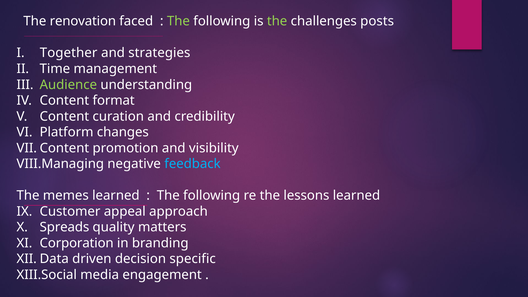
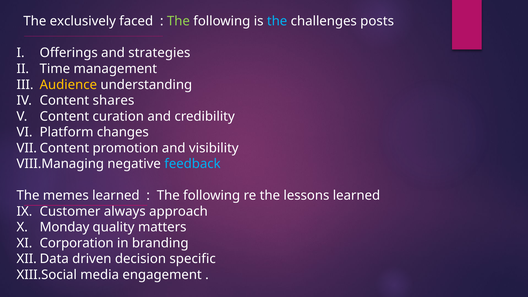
renovation: renovation -> exclusively (83, 21)
the colour: light green -> light blue (277, 21)
Together: Together -> Offerings (69, 53)
Audience colour: light green -> yellow (68, 85)
format: format -> shares (113, 100)
appeal: appeal -> always (125, 211)
Spreads: Spreads -> Monday (64, 227)
